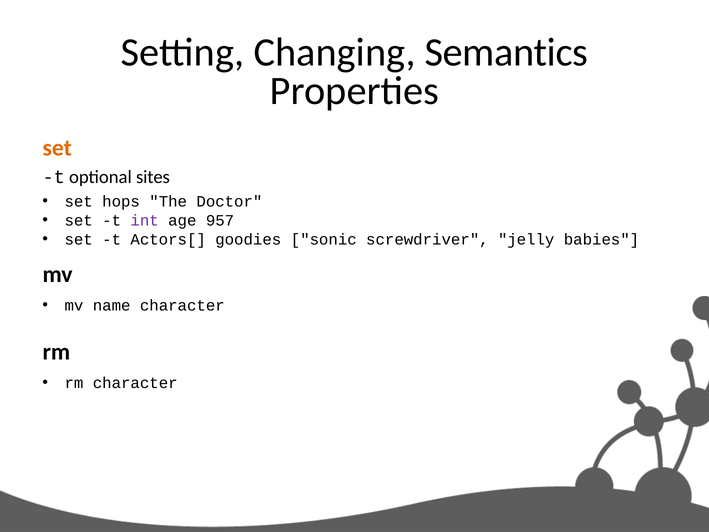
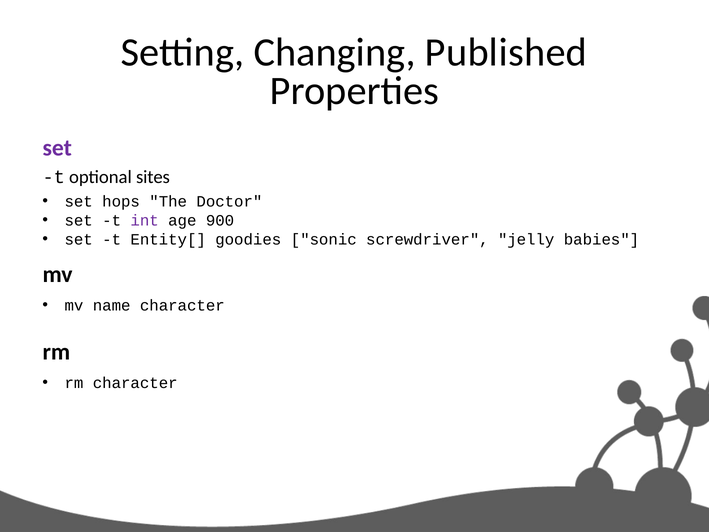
Semantics: Semantics -> Published (506, 52)
set colour: orange -> purple (57, 148)
957: 957 -> 900 (220, 220)
Actors[: Actors[ -> Entity[ (168, 239)
